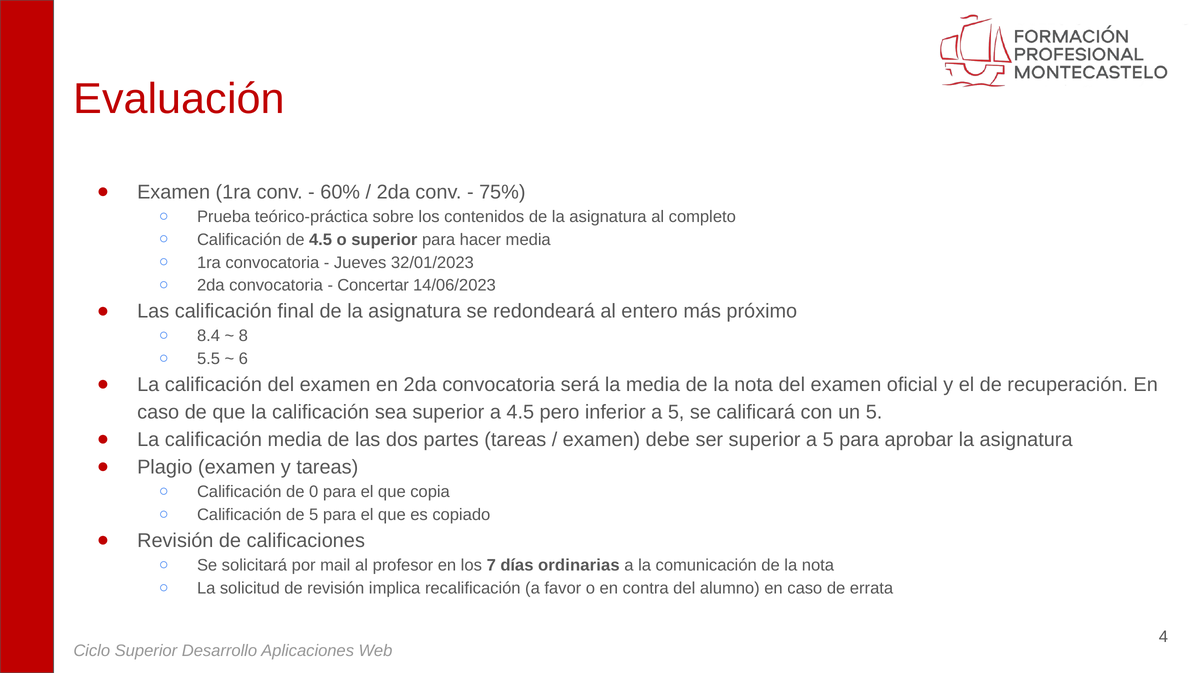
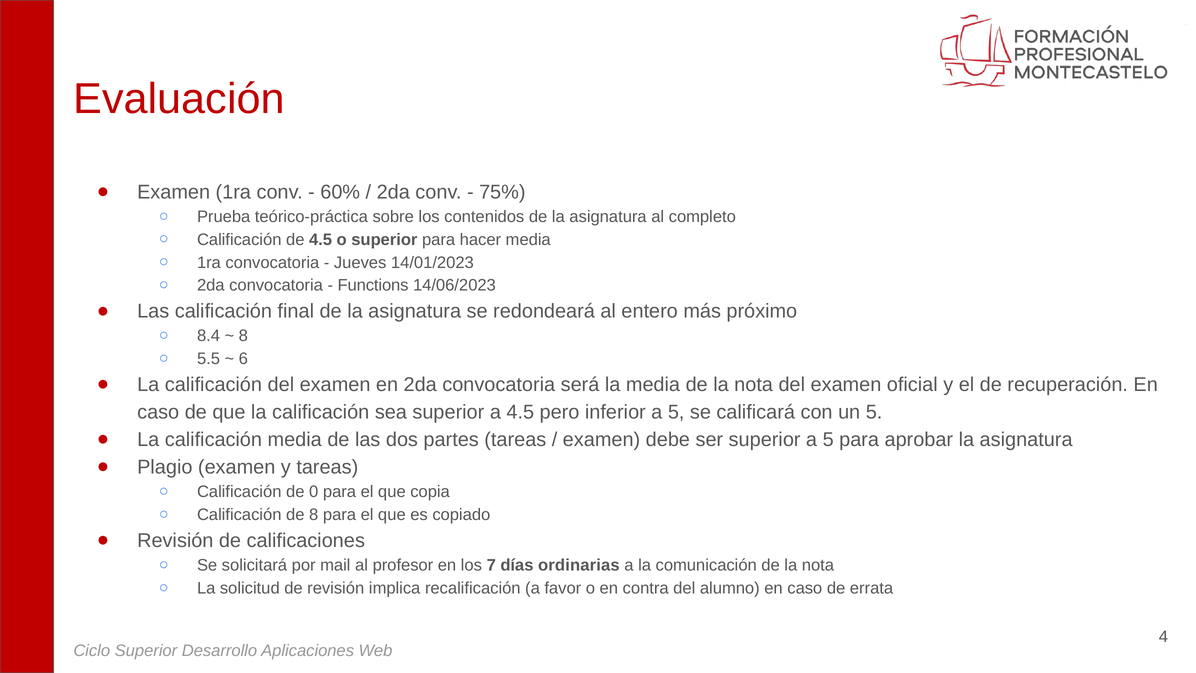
32/01/2023: 32/01/2023 -> 14/01/2023 (432, 262)
Concertar: Concertar -> Functions (373, 285)
de 5: 5 -> 8 (314, 515)
